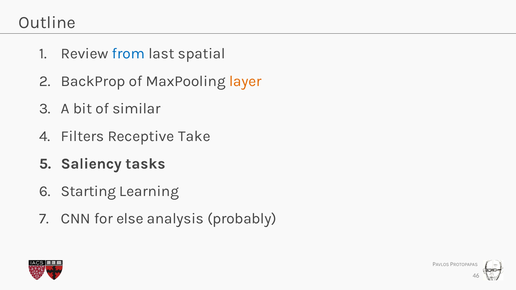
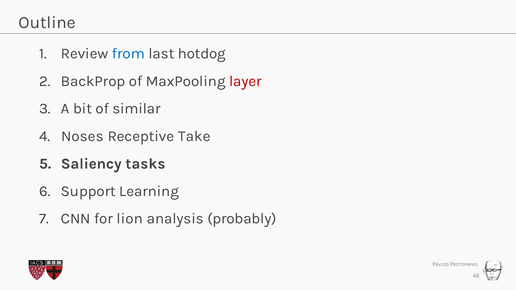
spatial: spatial -> hotdog (202, 54)
layer colour: orange -> red (245, 81)
Filters: Filters -> Noses (82, 136)
Starting: Starting -> Support (88, 191)
else: else -> lion (130, 219)
